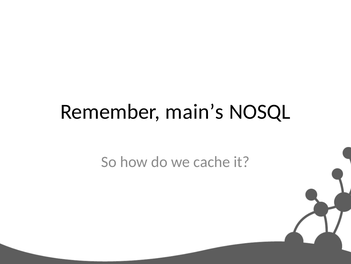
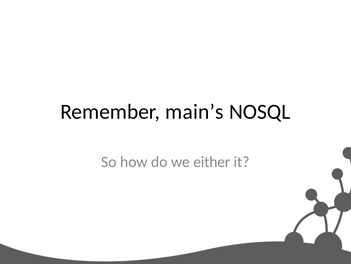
cache: cache -> either (212, 161)
